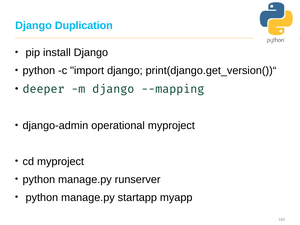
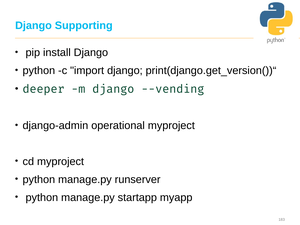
Duplication: Duplication -> Supporting (84, 26)
--mapping: --mapping -> --vending (173, 89)
